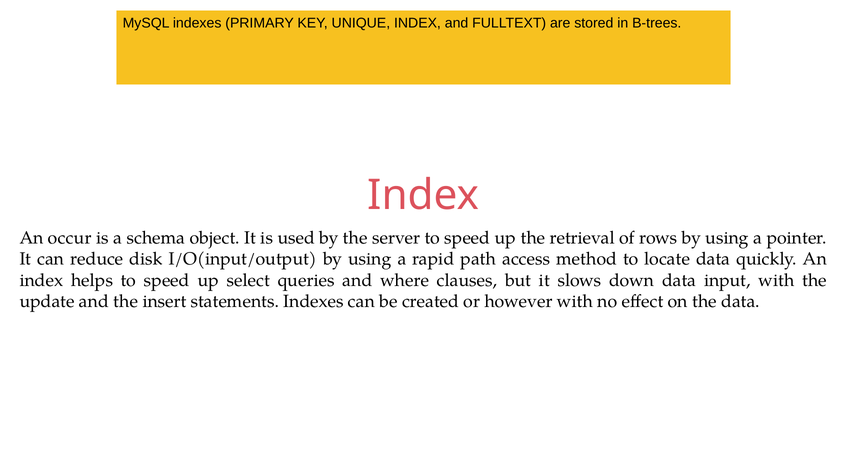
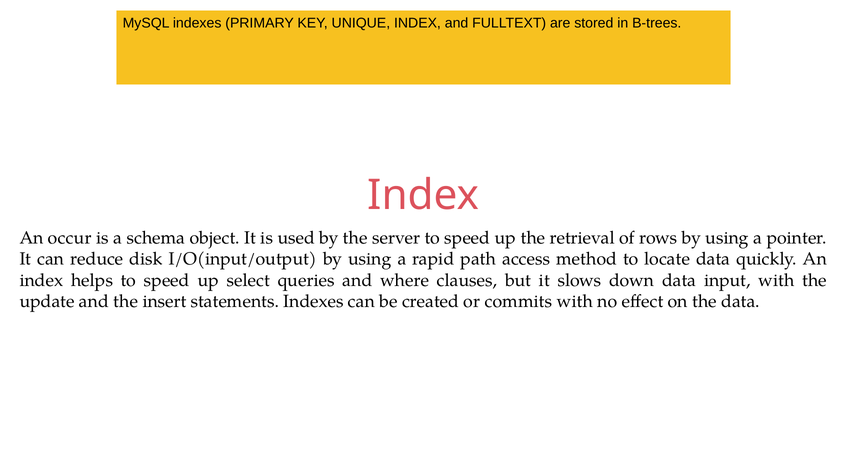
however: however -> commits (518, 302)
